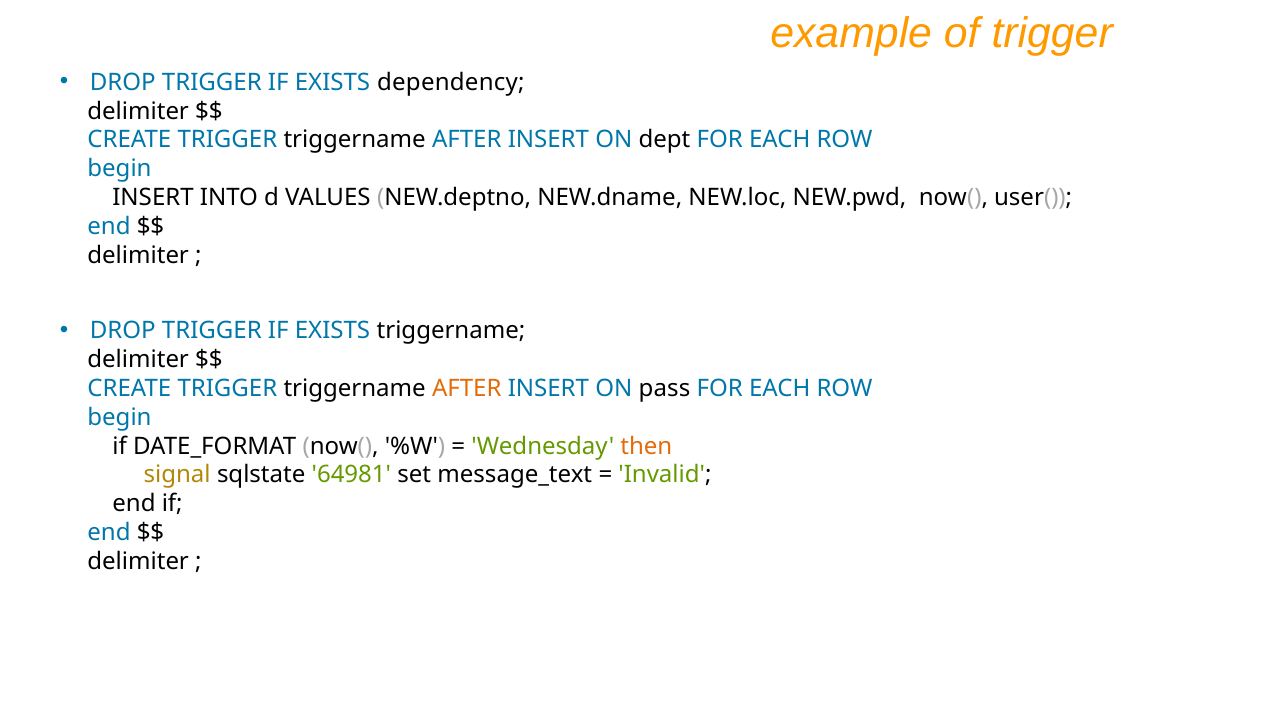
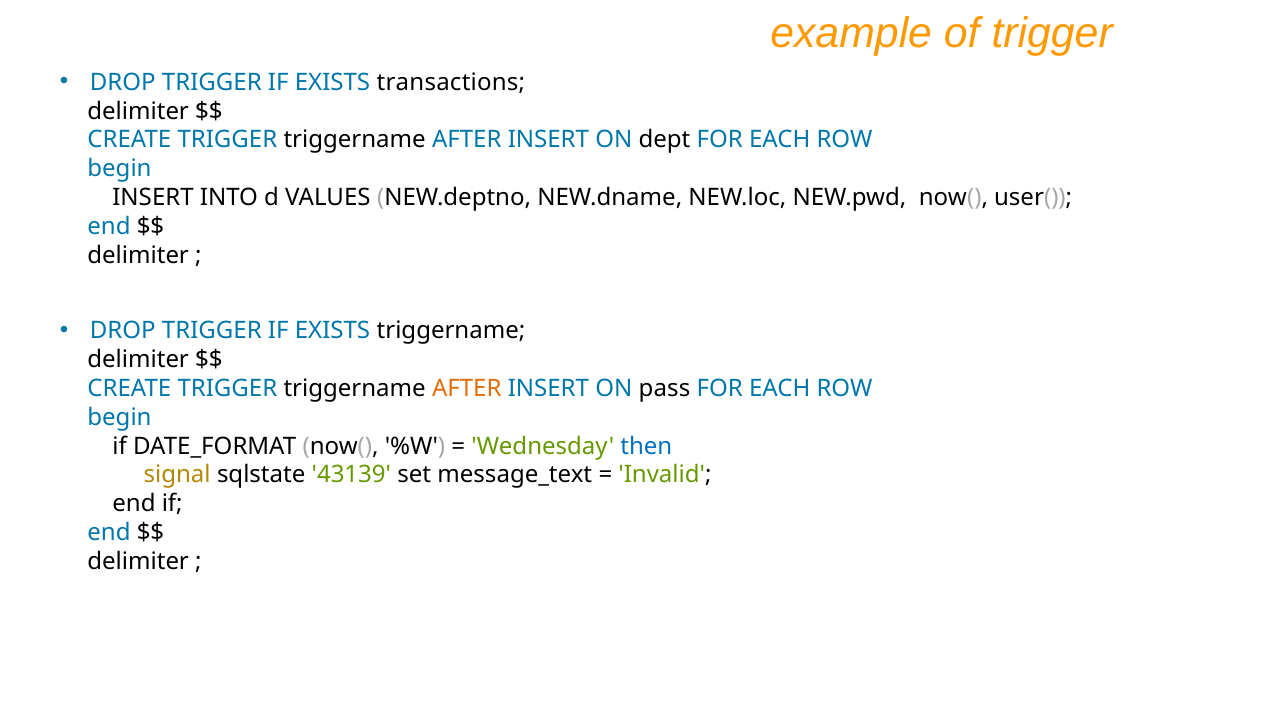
dependency: dependency -> transactions (451, 82)
then colour: orange -> blue (646, 447)
64981: 64981 -> 43139 (351, 475)
